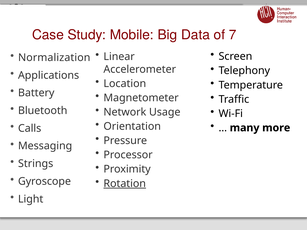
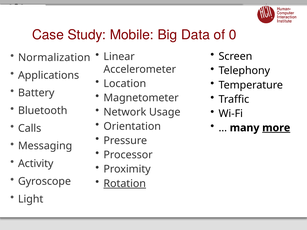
7: 7 -> 0 (233, 35)
more underline: none -> present (276, 128)
Strings: Strings -> Activity (36, 164)
